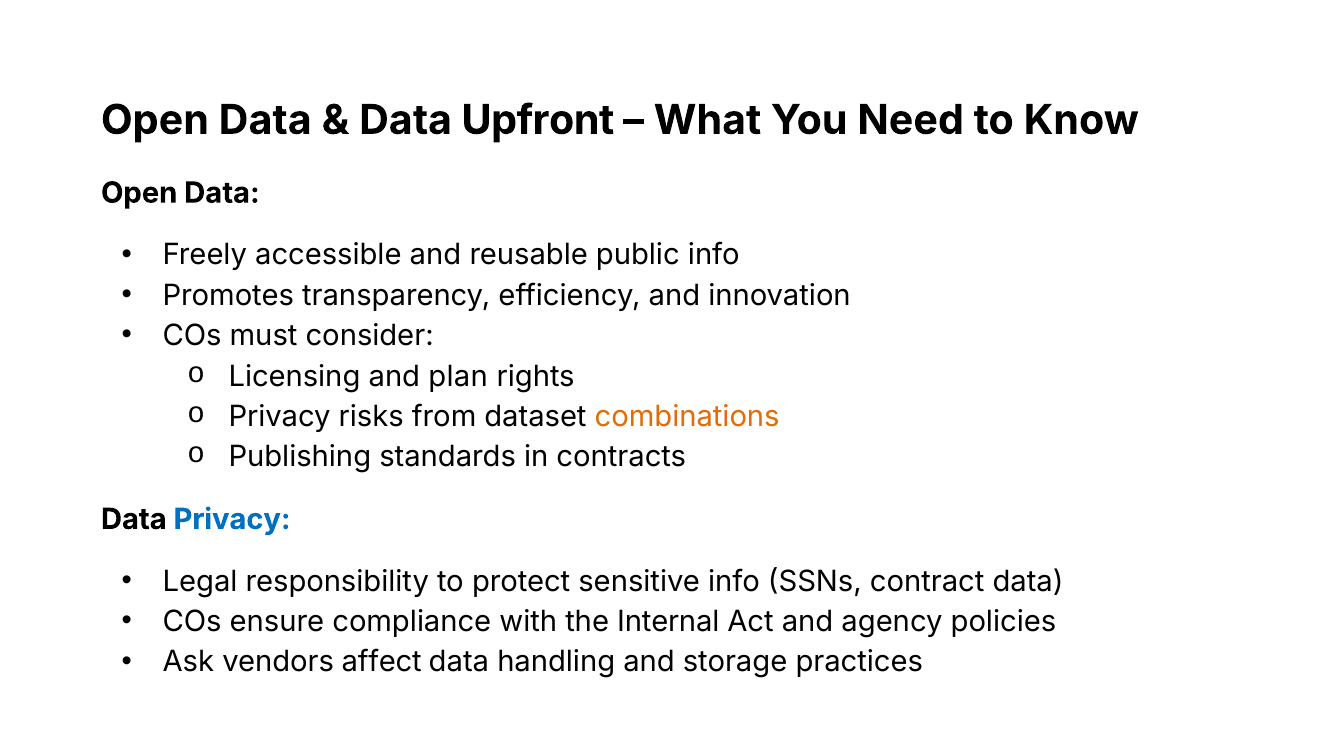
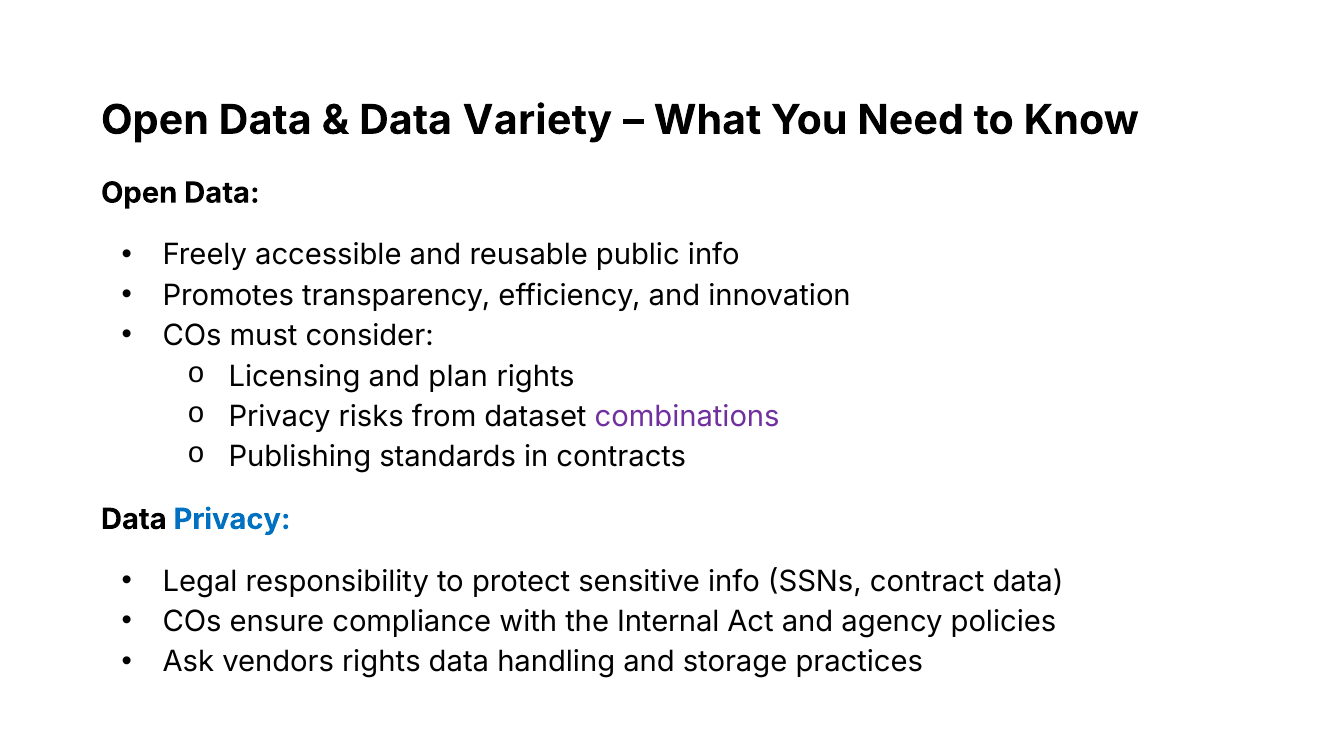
Upfront: Upfront -> Variety (537, 120)
combinations colour: orange -> purple (687, 417)
vendors affect: affect -> rights (381, 662)
